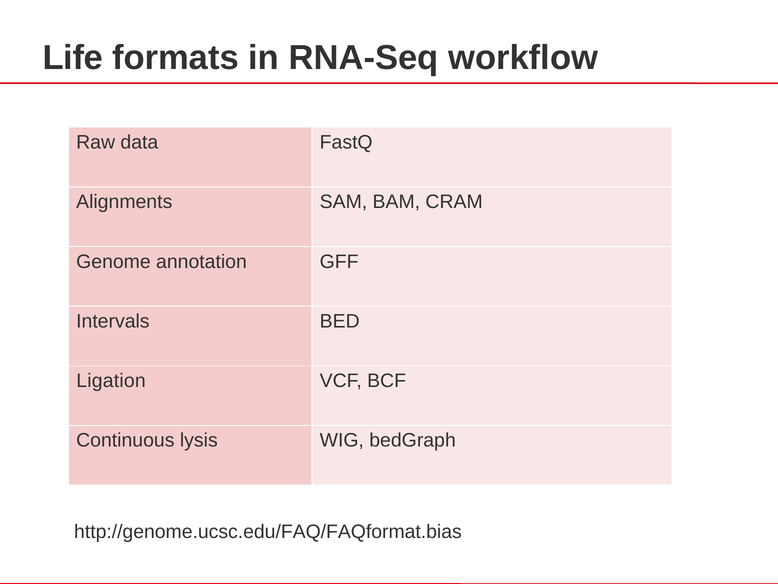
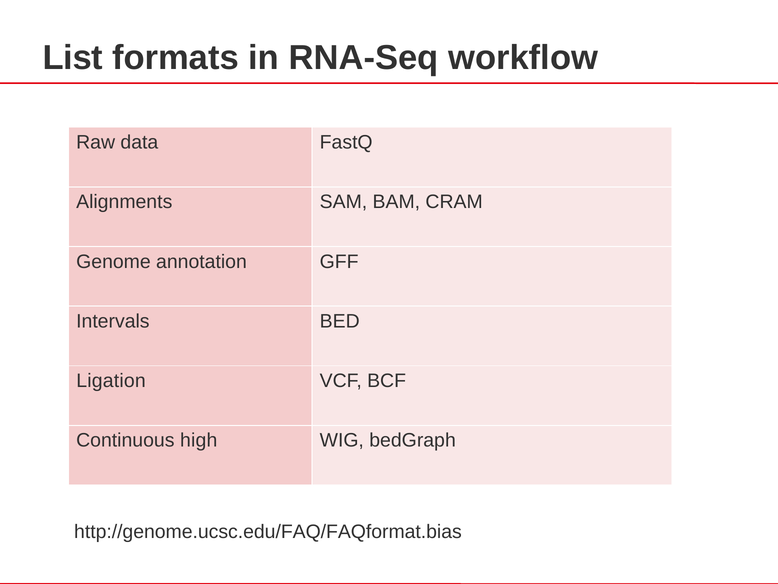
Life: Life -> List (73, 58)
lysis: lysis -> high (199, 440)
